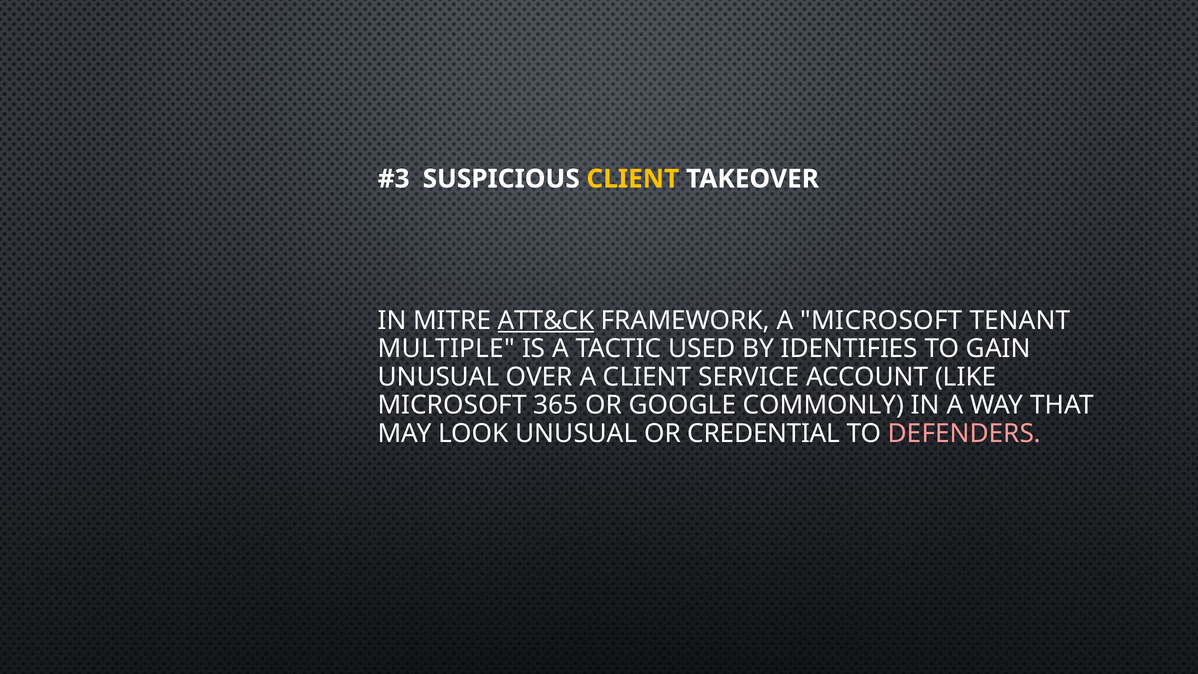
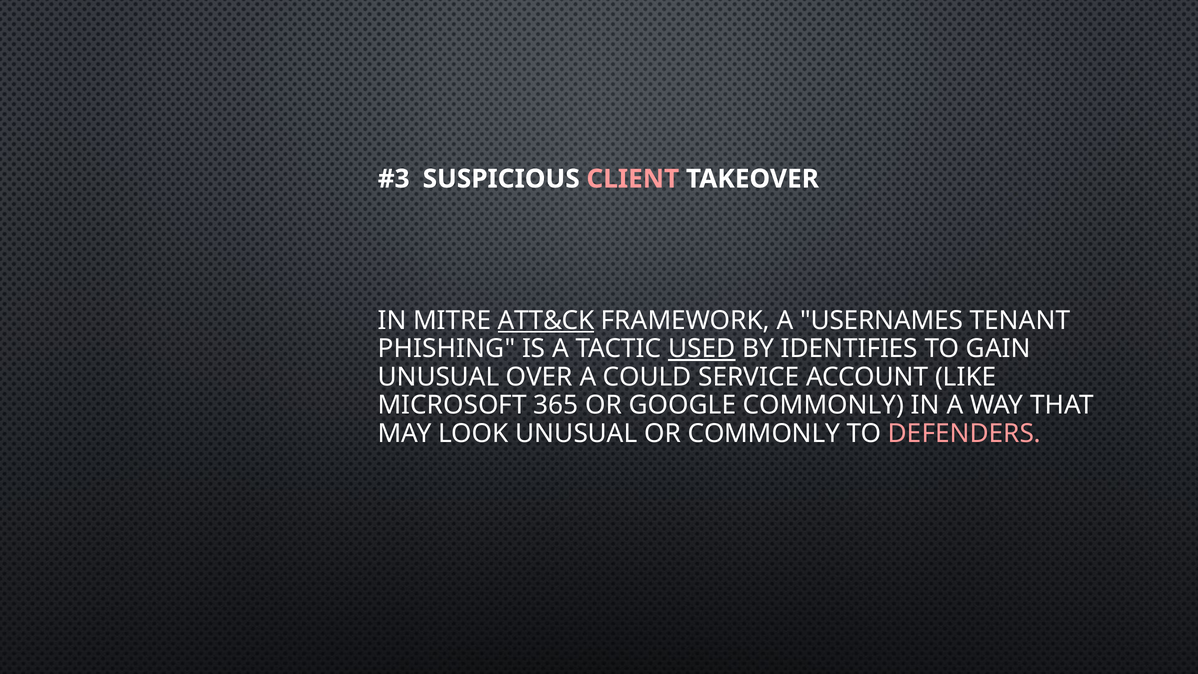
CLIENT colour: yellow -> pink (633, 179)
A MICROSOFT: MICROSOFT -> USERNAMES (882, 320)
MULTIPLE: MULTIPLE -> PHISHING (446, 349)
USED underline: none -> present (702, 349)
A CLIENT: CLIENT -> COULD (647, 377)
OR CREDENTIAL: CREDENTIAL -> COMMONLY (764, 434)
